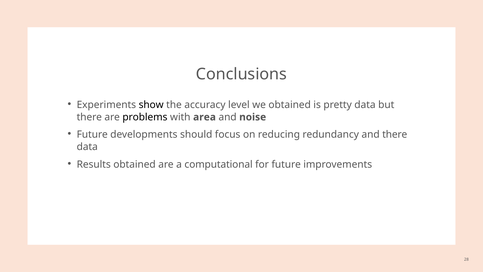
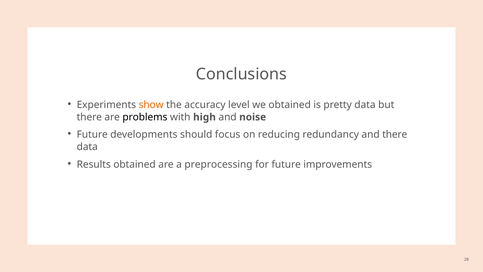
show colour: black -> orange (151, 105)
area: area -> high (204, 117)
computational: computational -> preprocessing (219, 164)
